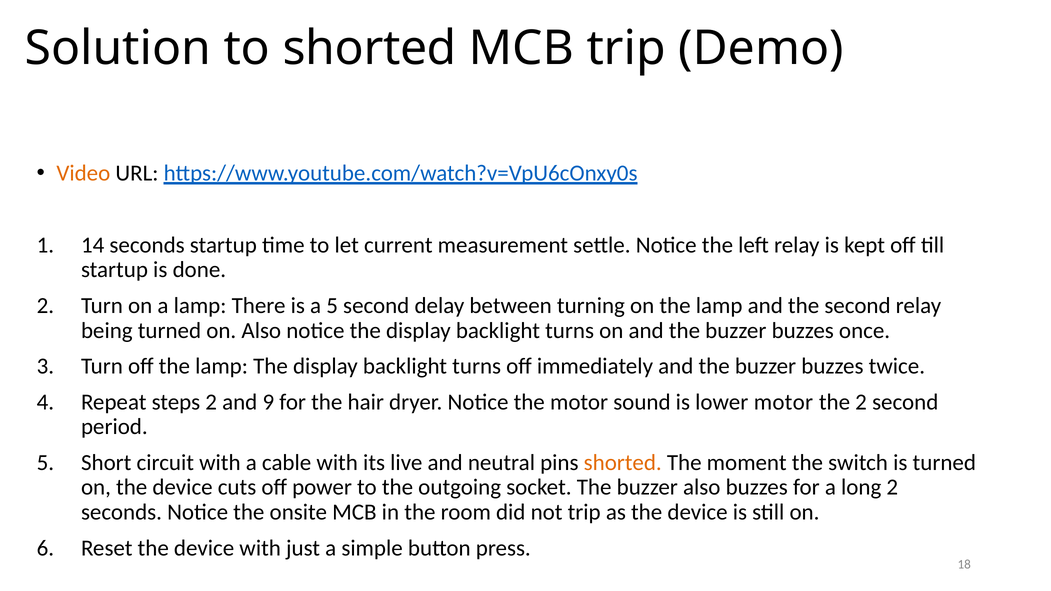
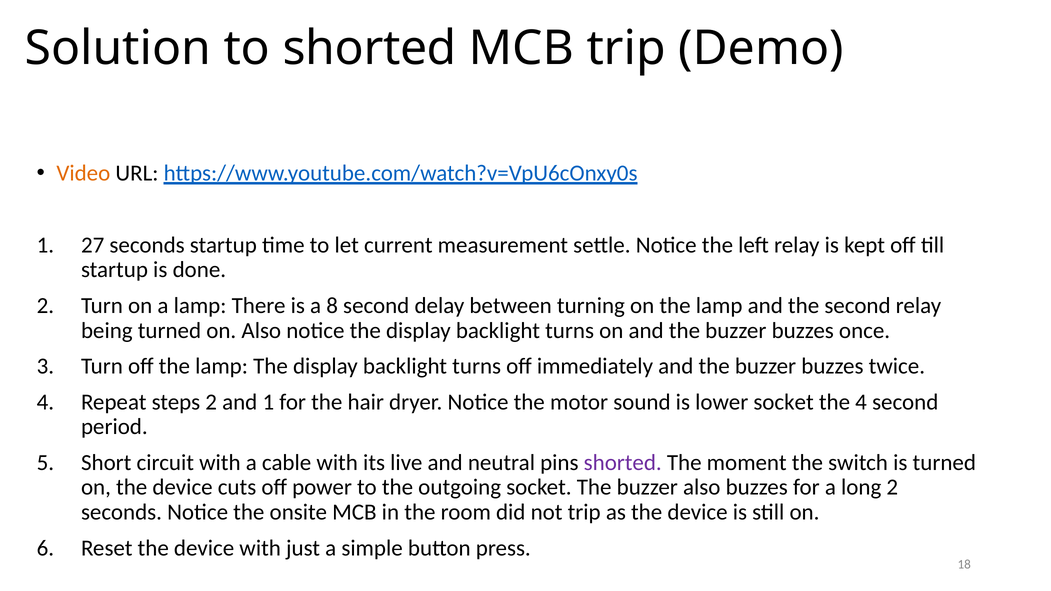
14: 14 -> 27 (93, 245)
a 5: 5 -> 8 (332, 306)
and 9: 9 -> 1 (268, 402)
lower motor: motor -> socket (784, 402)
the 2: 2 -> 4 (861, 402)
shorted colour: orange -> purple (623, 463)
